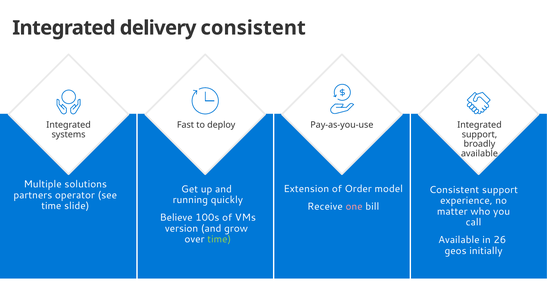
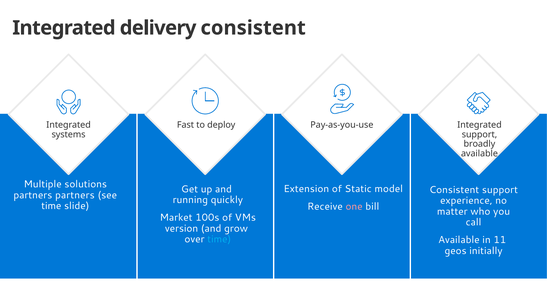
Order: Order -> Static (358, 189)
partners operator: operator -> partners (75, 195)
Believe: Believe -> Market (176, 218)
time colour: light green -> light blue (219, 240)
26: 26 -> 11 (500, 240)
